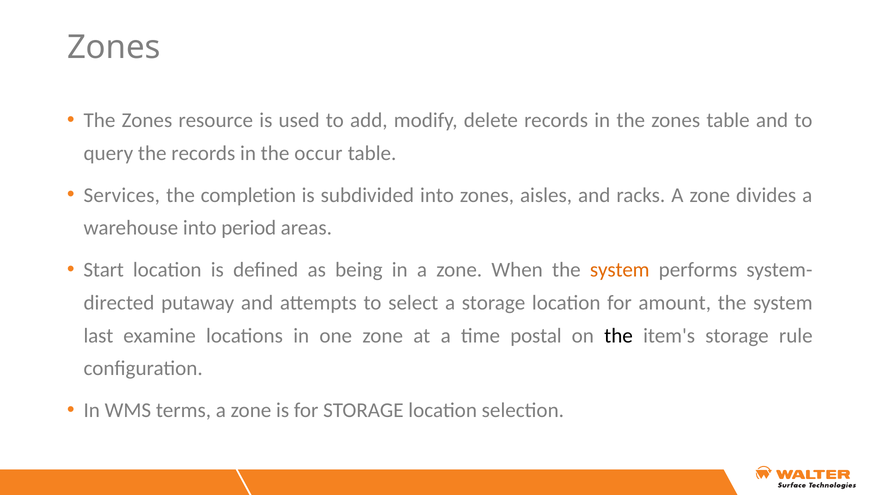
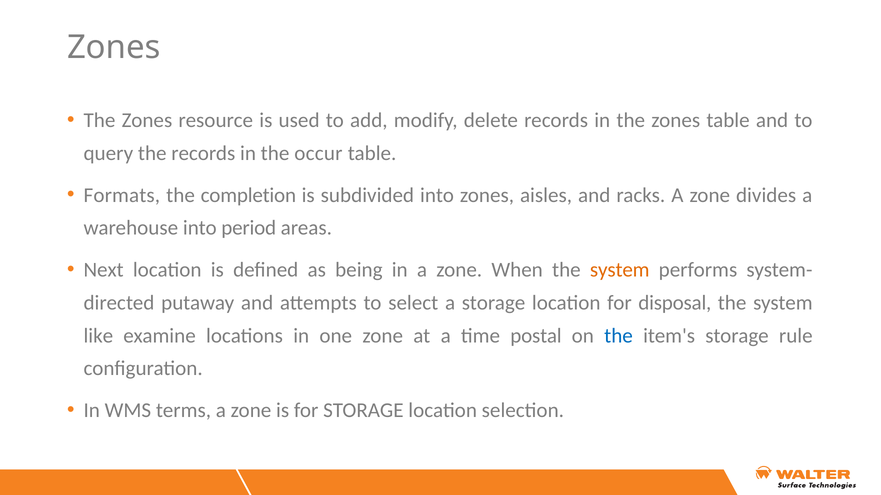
Services: Services -> Formats (122, 195)
Start: Start -> Next (104, 270)
amount: amount -> disposal (675, 303)
last: last -> like (98, 336)
the colour: black -> blue (619, 336)
